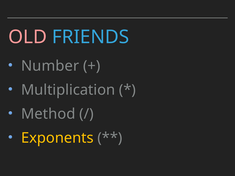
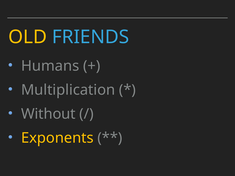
OLD colour: pink -> yellow (28, 37)
Number: Number -> Humans (50, 66)
Method: Method -> Without (48, 114)
